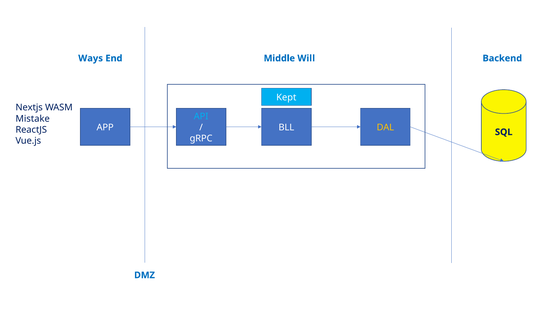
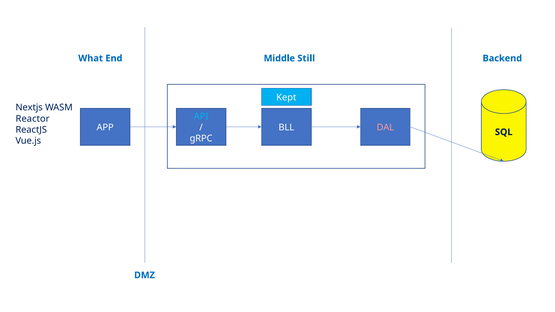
Ways: Ways -> What (91, 58)
Will: Will -> Still (306, 58)
Mistake: Mistake -> Reactor (33, 119)
DAL colour: yellow -> pink (385, 128)
